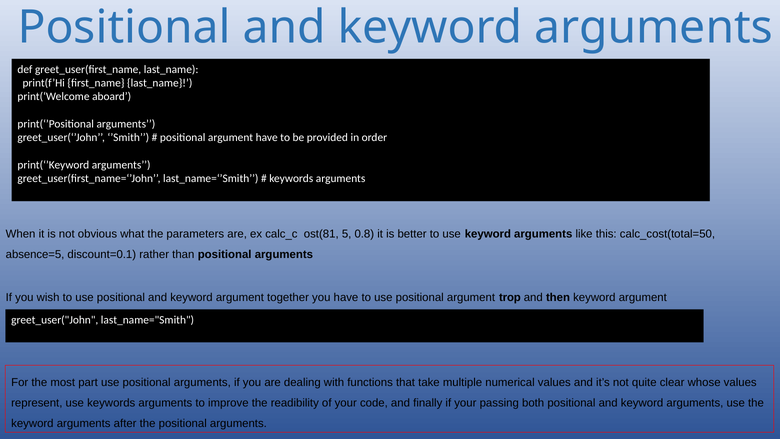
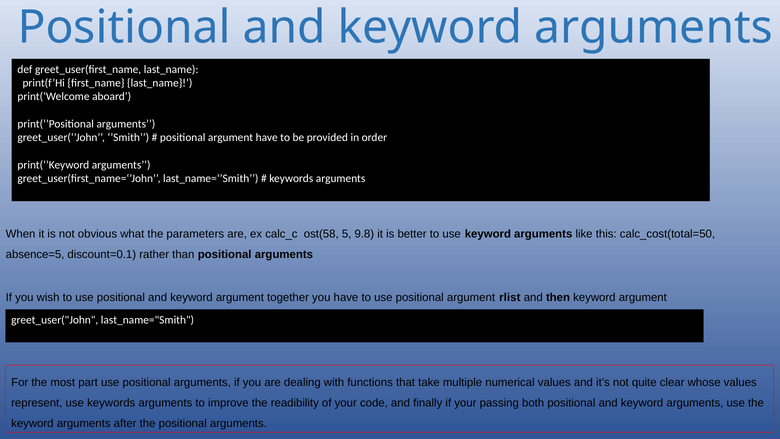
ost(81: ost(81 -> ost(58 (321, 234)
0.8: 0.8 -> 9.8 (364, 234)
trop: trop -> rlist (510, 297)
